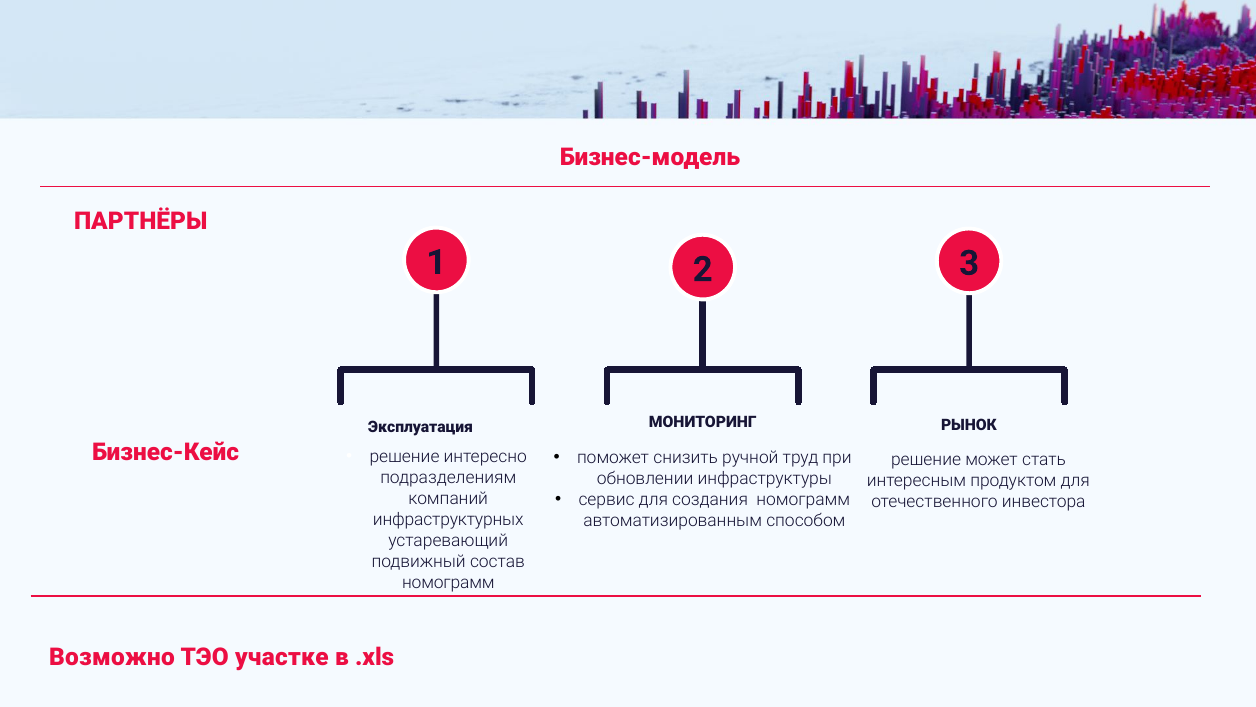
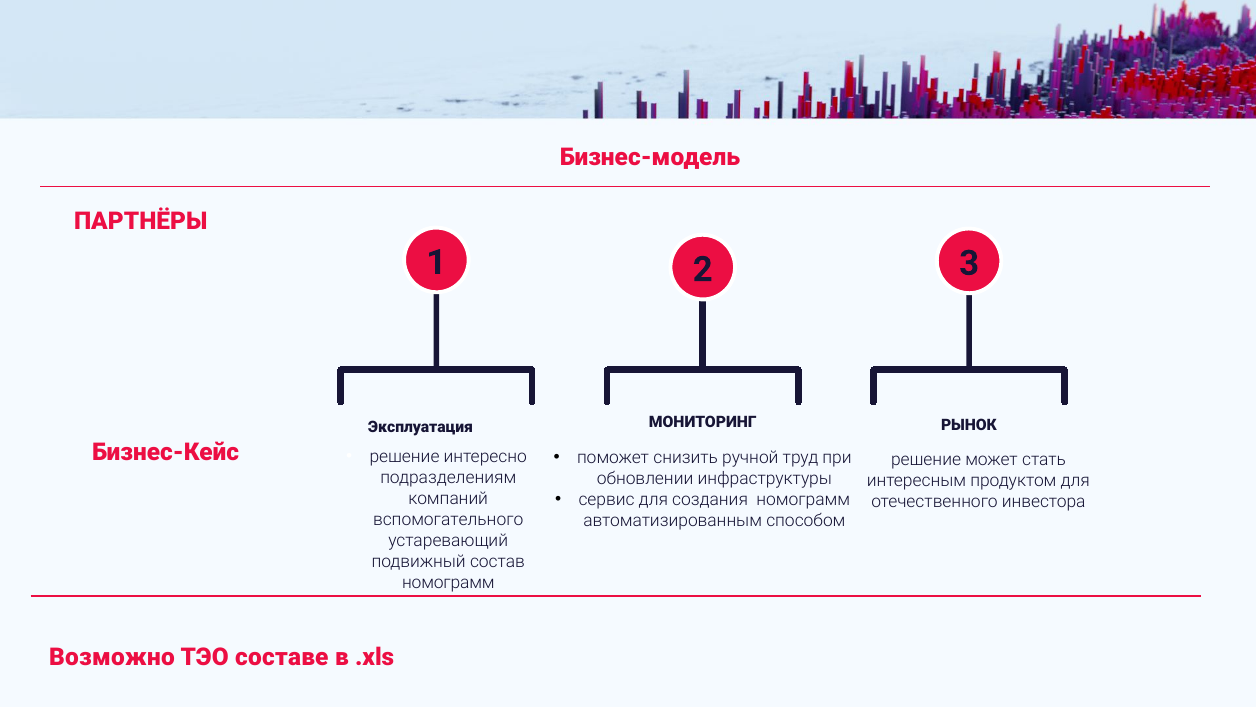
инфраструктурных: инфраструктурных -> вспомогательного (448, 520)
участке: участке -> составе (282, 657)
